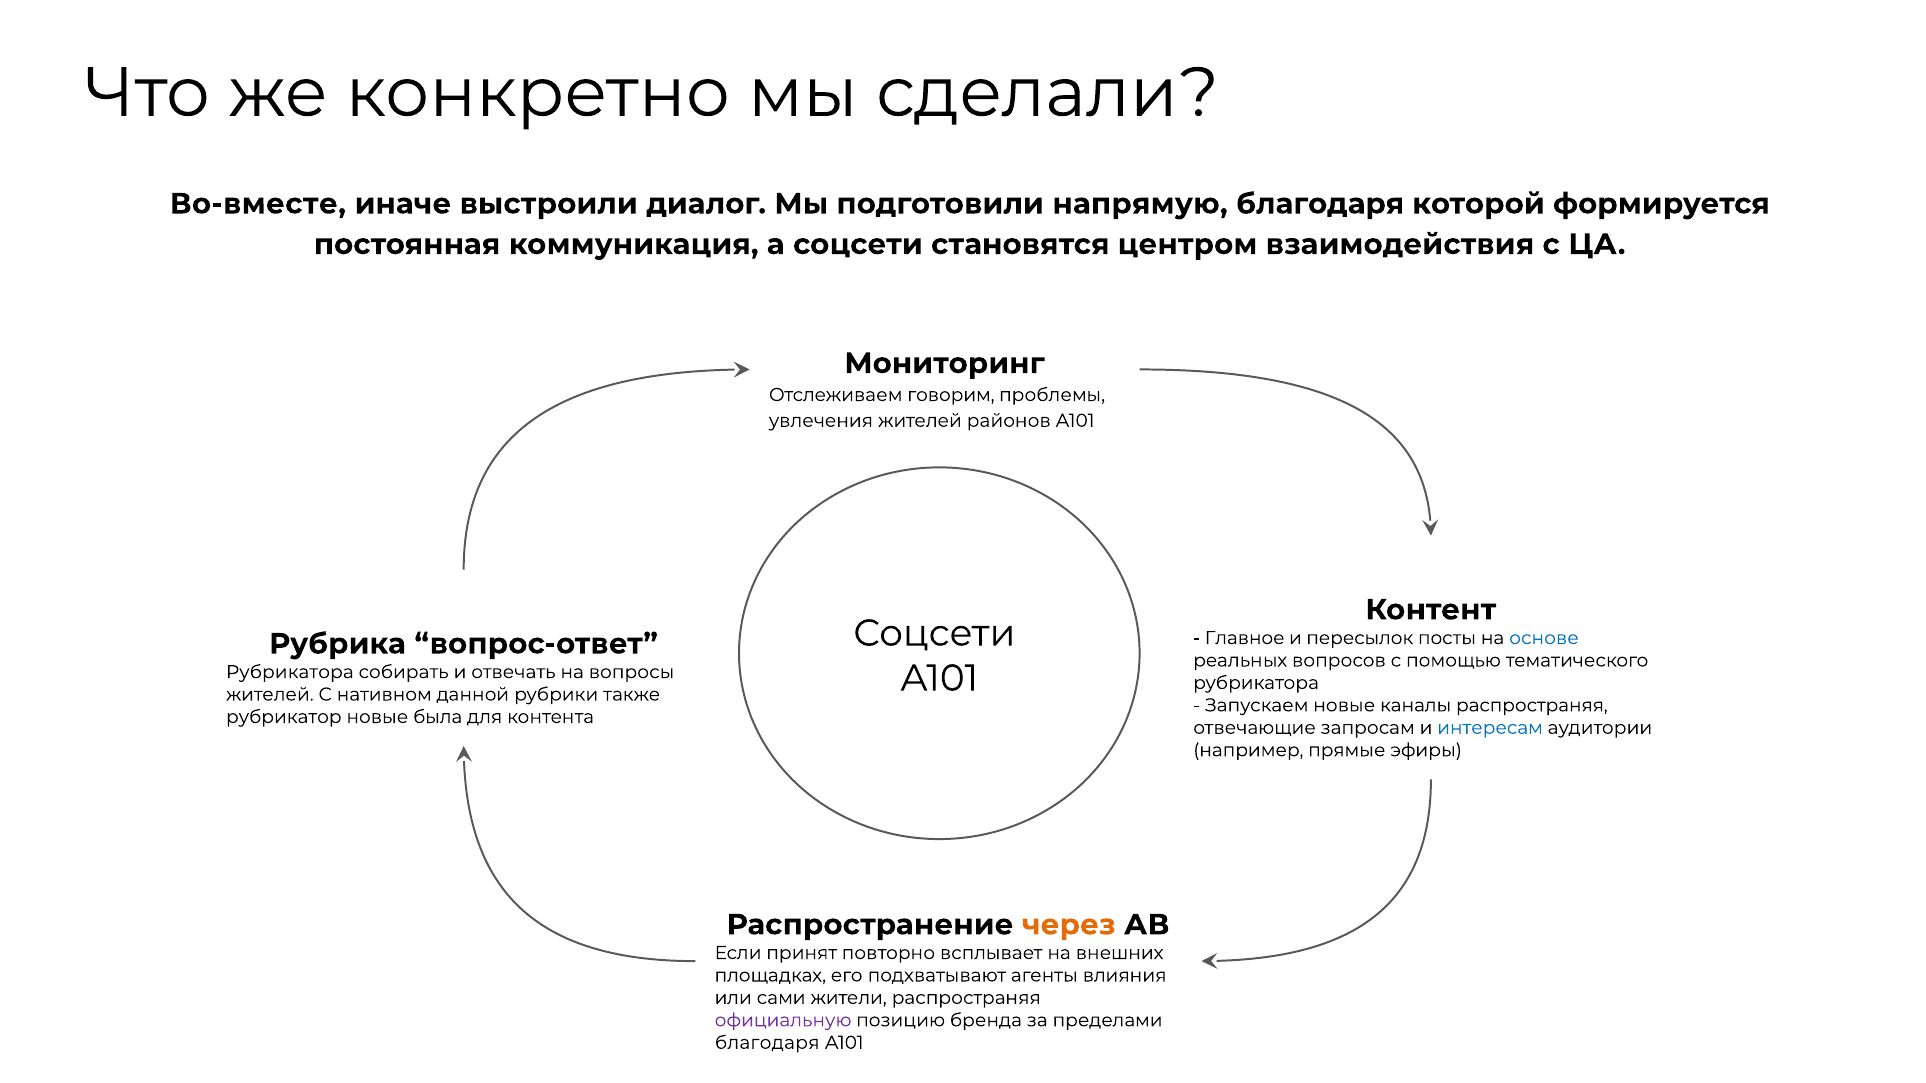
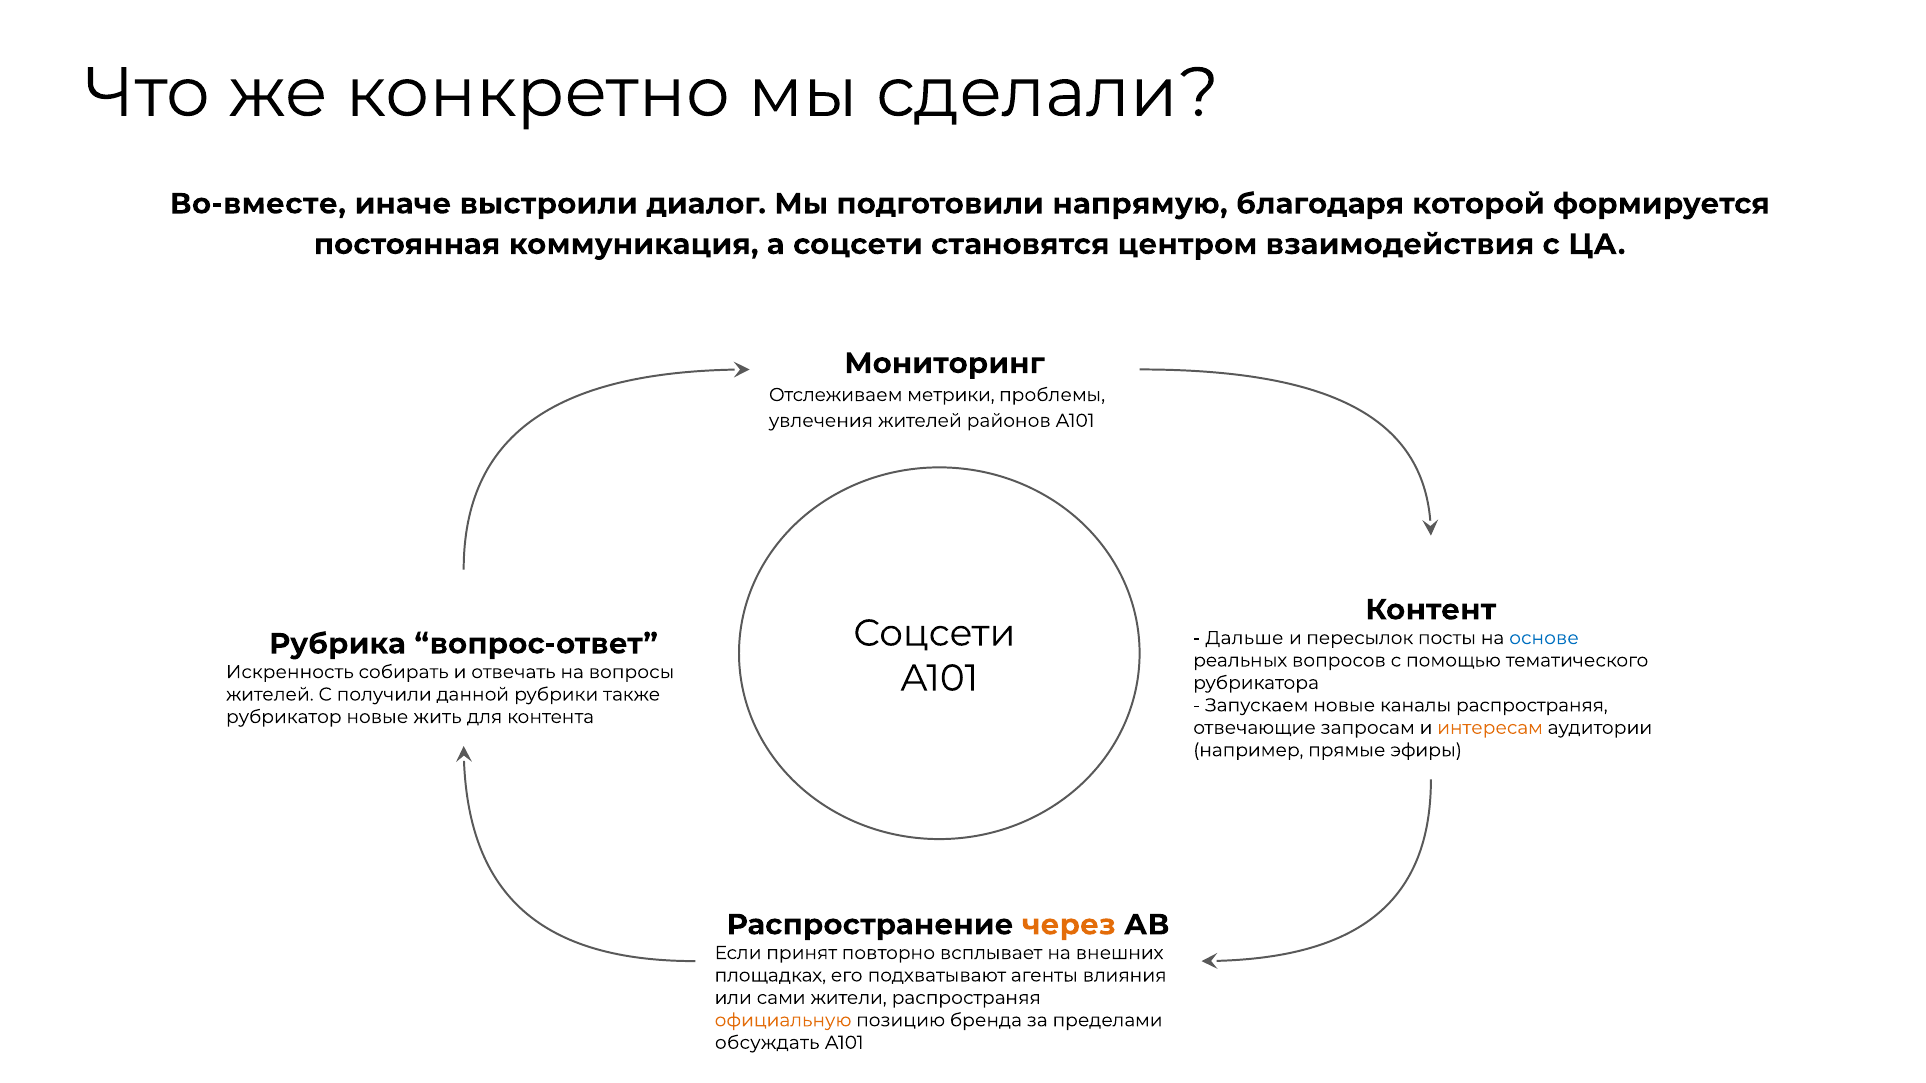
говорим: говорим -> метрики (951, 395)
Главное: Главное -> Дальше (1245, 638)
Рубрикатора: Рубрикатора -> Искренность (290, 672)
нативном: нативном -> получили (384, 695)
была: была -> жить (438, 717)
интересам colour: blue -> orange (1490, 728)
официальную colour: purple -> orange (783, 1021)
благодаря: благодаря -> обсуждать (767, 1043)
